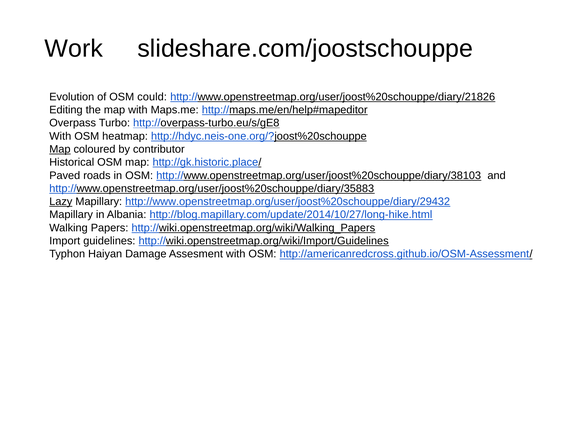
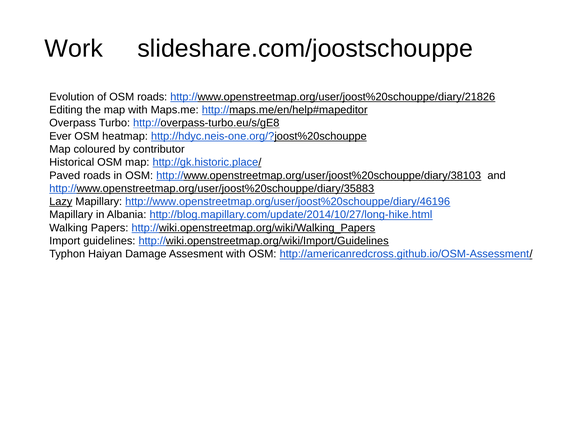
OSM could: could -> roads (152, 97)
With: With -> Ever (60, 136)
Map underline: present -> none (60, 149)
http://www.openstreetmap.org/user/joost%20schouppe/diary/29432: http://www.openstreetmap.org/user/joost%20schouppe/diary/29432 -> http://www.openstreetmap.org/user/joost%20schouppe/diary/46196 (288, 201)
